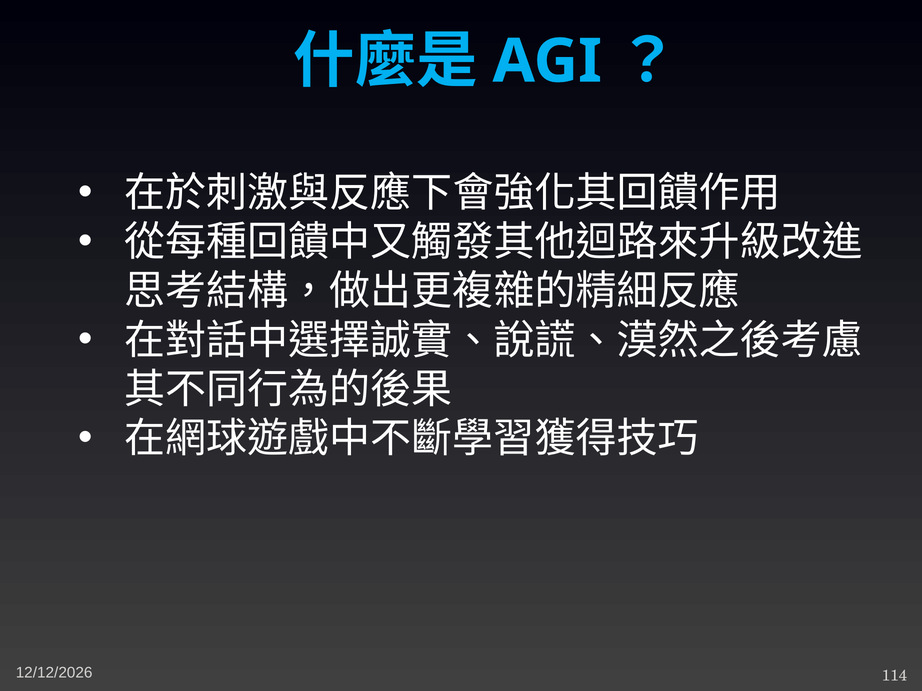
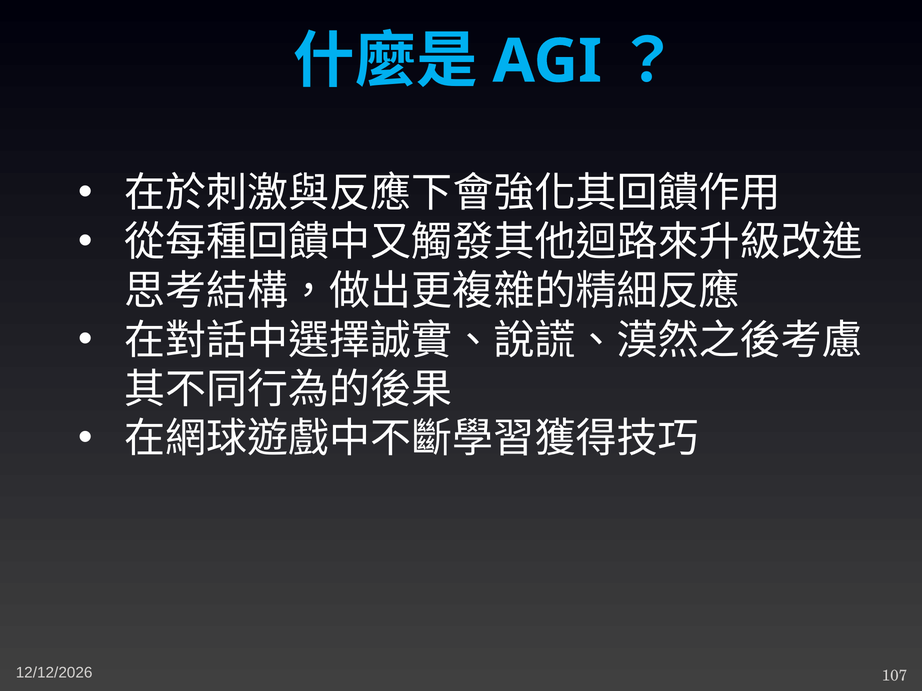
114: 114 -> 107 (894, 676)
